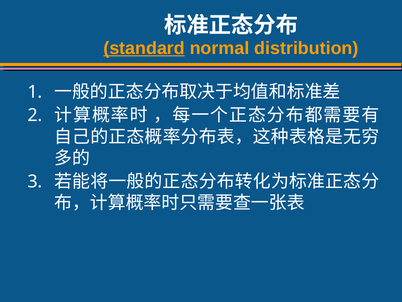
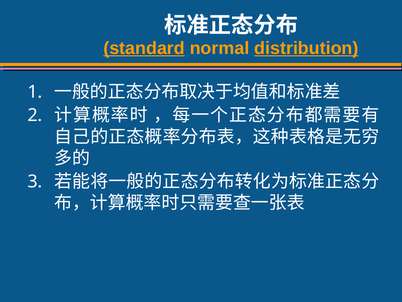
distribution underline: none -> present (306, 48)
